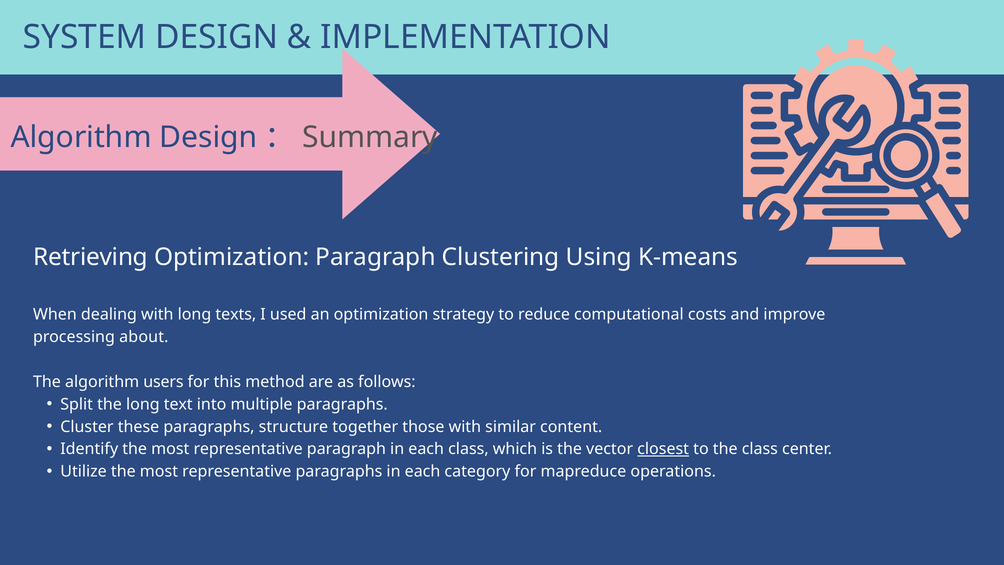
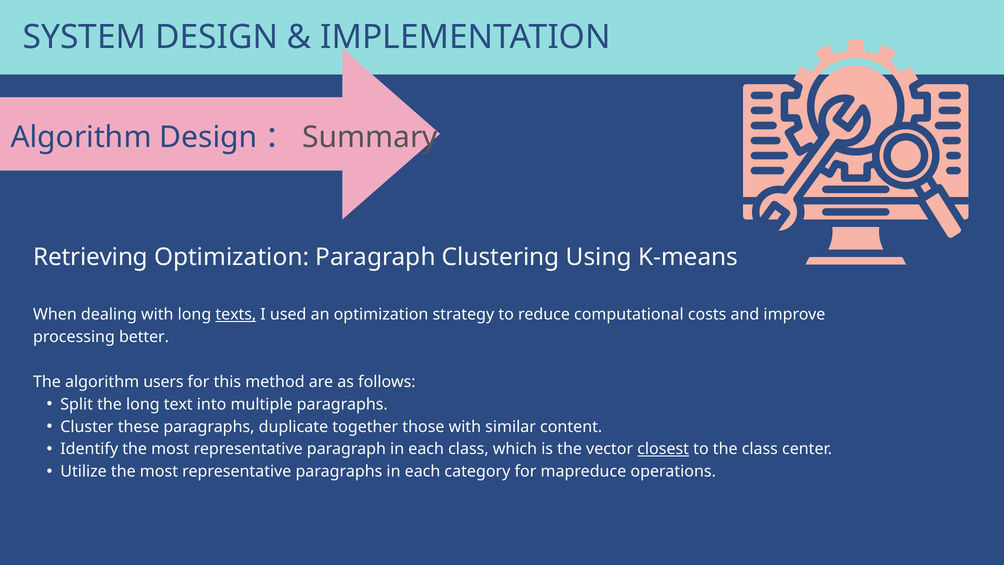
texts underline: none -> present (236, 314)
about: about -> better (144, 337)
structure: structure -> duplicate (293, 427)
